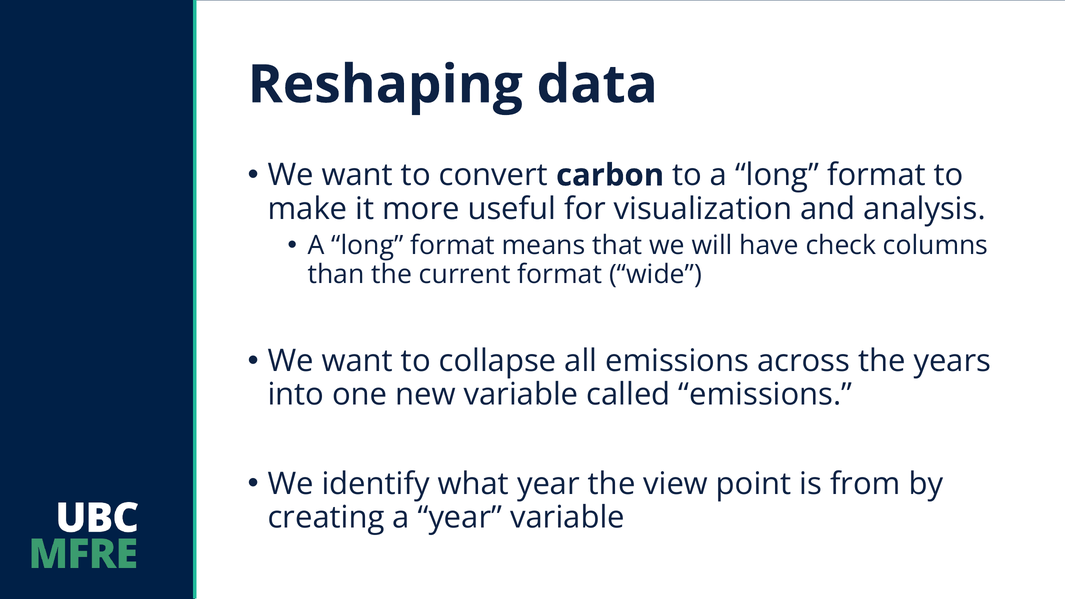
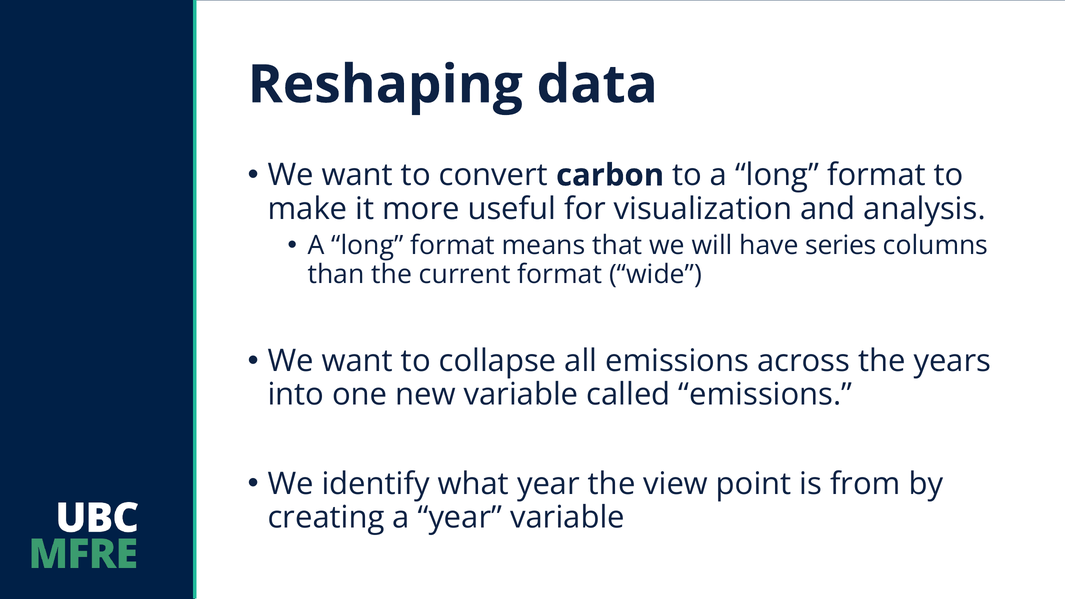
check: check -> series (841, 246)
